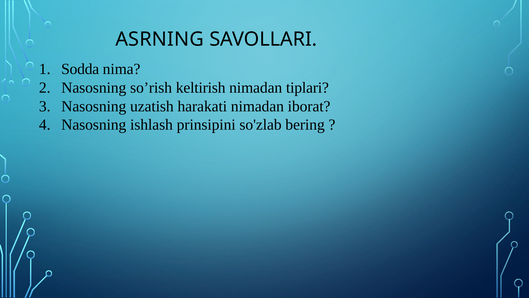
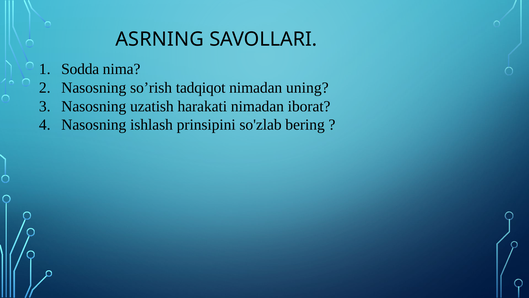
keltirish: keltirish -> tadqiqot (201, 88)
tiplari: tiplari -> uning (307, 88)
